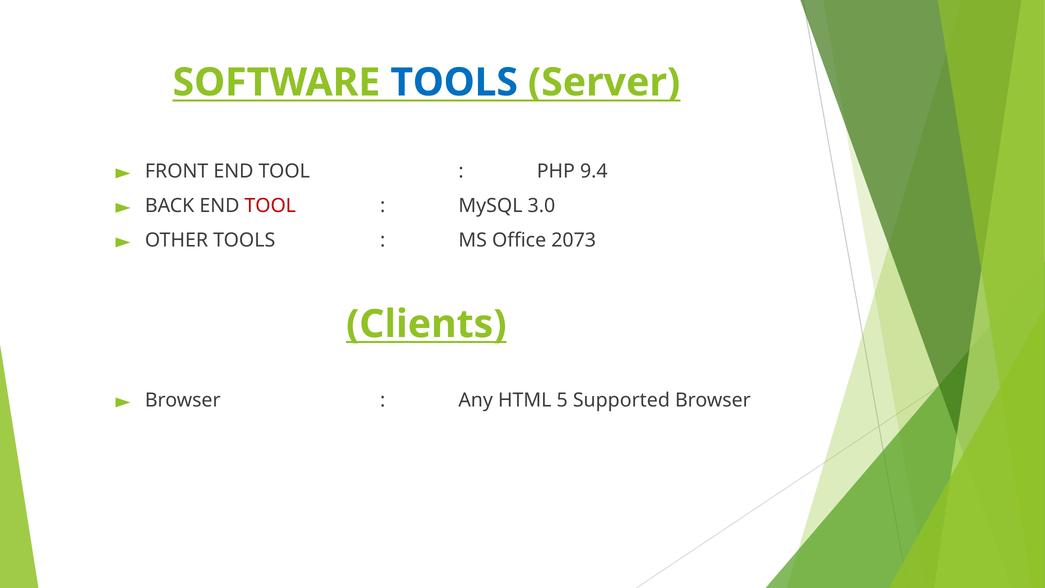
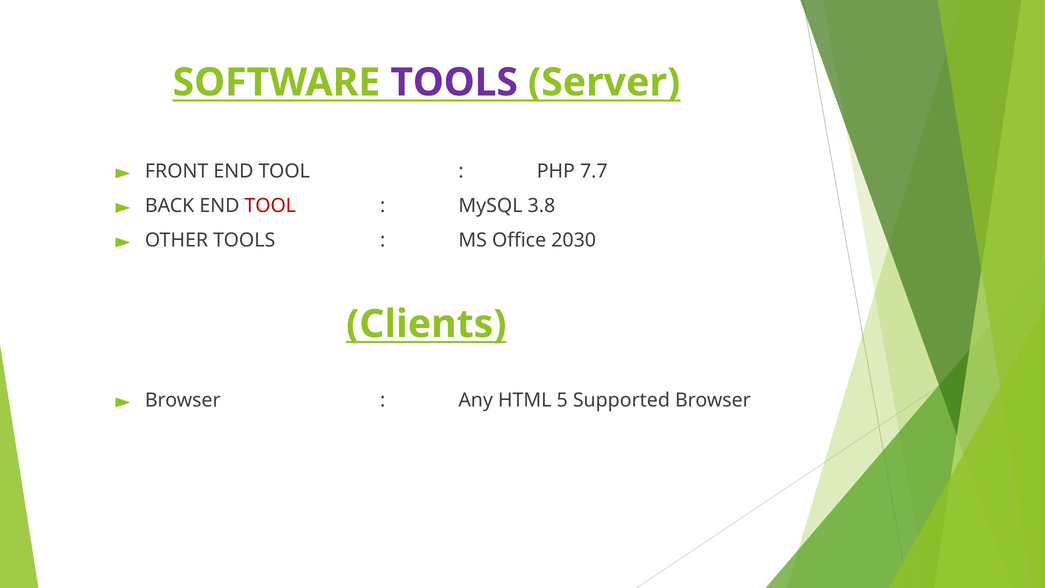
TOOLS colour: blue -> purple (454, 82)
9.4: 9.4 -> 7.7 (594, 171)
3.0: 3.0 -> 3.8 (541, 206)
2073: 2073 -> 2030 (574, 240)
